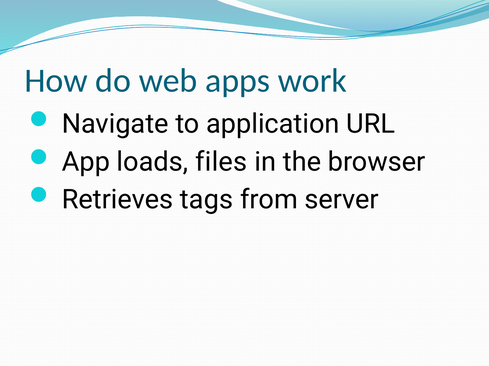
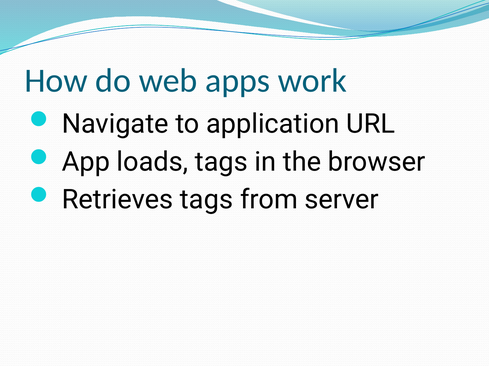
loads files: files -> tags (221, 162)
